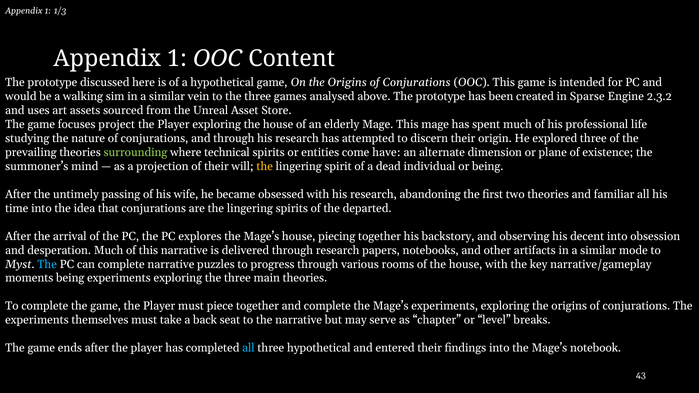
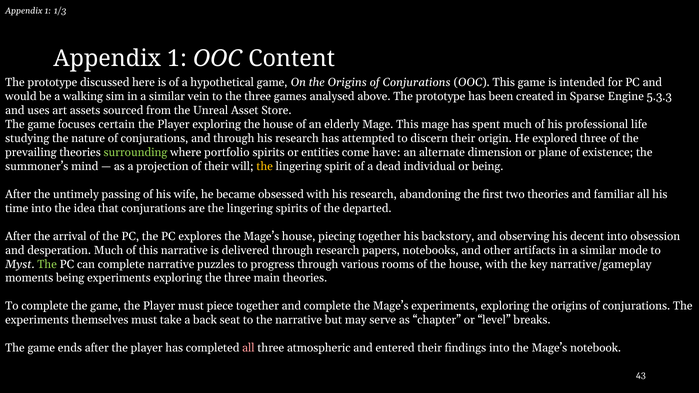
2.3.2: 2.3.2 -> 5.3.3 (659, 97)
project: project -> certain (117, 125)
technical: technical -> portfolio (227, 153)
The colour: light blue -> light green (47, 264)
all colour: light blue -> pink (248, 348)
three hypothetical: hypothetical -> atmospheric (319, 348)
